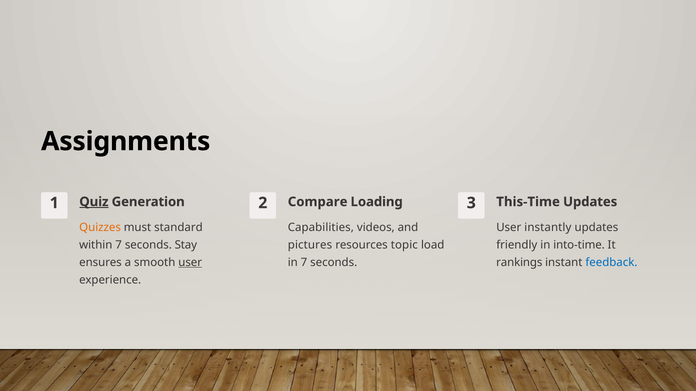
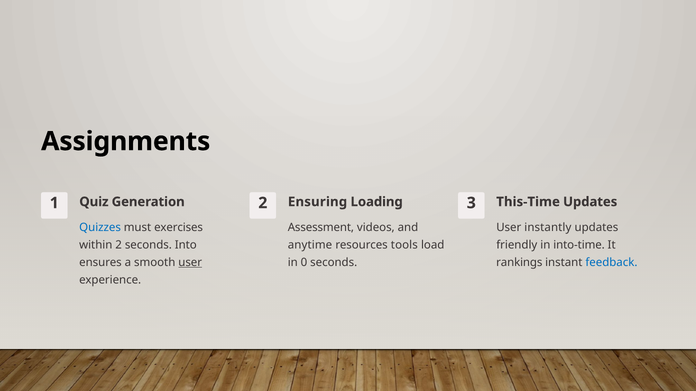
Quiz underline: present -> none (94, 202)
Compare: Compare -> Ensuring (318, 202)
Quizzes colour: orange -> blue (100, 228)
standard: standard -> exercises (179, 228)
Capabilities: Capabilities -> Assessment (321, 228)
within 7: 7 -> 2 (119, 245)
Stay: Stay -> Into (186, 245)
pictures: pictures -> anytime (310, 245)
topic: topic -> tools (404, 245)
in 7: 7 -> 0 (304, 263)
